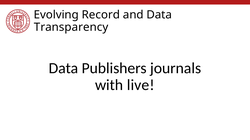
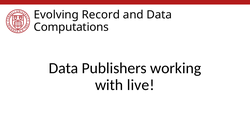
Transparency: Transparency -> Computations (71, 27)
journals: journals -> working (176, 69)
